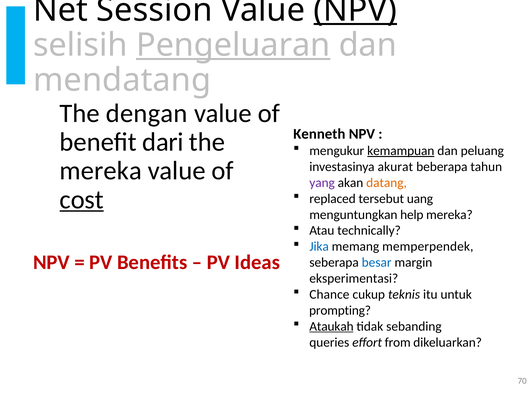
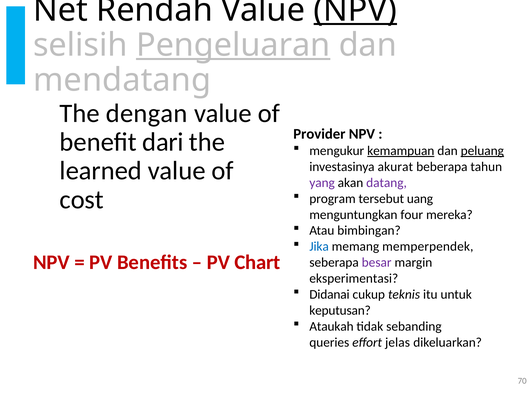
Session: Session -> Rendah (154, 10)
Kenneth: Kenneth -> Provider (319, 134)
peluang underline: none -> present (482, 151)
mereka: mereka -> learned (101, 171)
datang colour: orange -> purple (387, 183)
cost underline: present -> none (82, 200)
replaced: replaced -> program (332, 199)
help: help -> four (412, 215)
technically: technically -> bimbingan (369, 231)
Ideas: Ideas -> Chart (257, 262)
besar colour: blue -> purple (377, 262)
Chance: Chance -> Didanai (329, 294)
prompting: prompting -> keputusan (340, 310)
Ataukah underline: present -> none (331, 326)
from: from -> jelas (398, 342)
